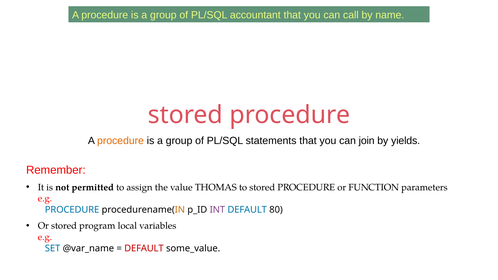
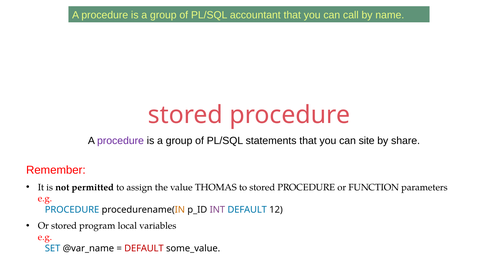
procedure colour: orange -> purple (121, 141)
join: join -> site (367, 141)
yields: yields -> share (406, 141)
80: 80 -> 12 (276, 210)
